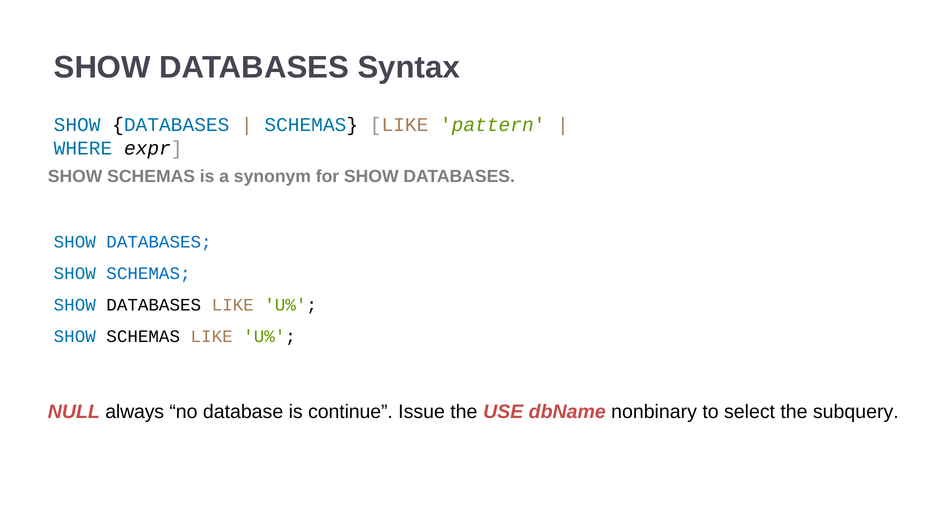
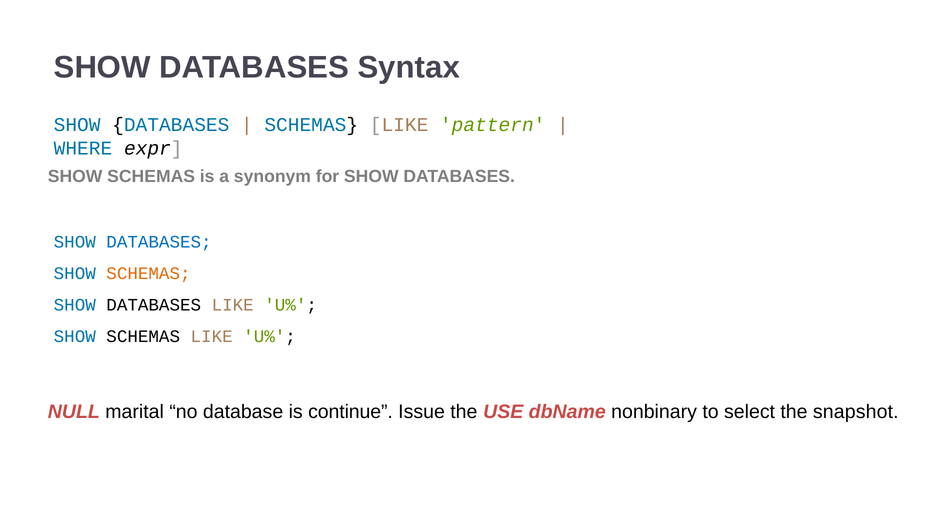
SCHEMAS colour: blue -> orange (148, 274)
always: always -> marital (135, 412)
subquery: subquery -> snapshot (856, 412)
